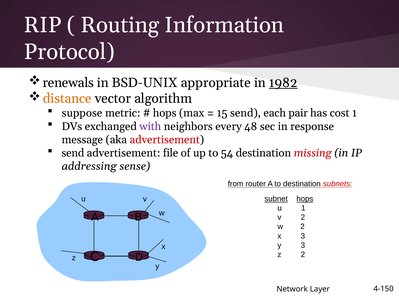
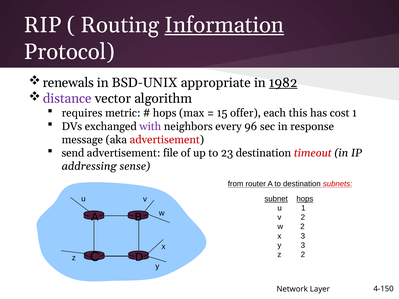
Information underline: none -> present (224, 25)
distance colour: orange -> purple (67, 99)
suppose: suppose -> requires (82, 113)
15 send: send -> offer (245, 113)
pair: pair -> this (298, 113)
48: 48 -> 96 (251, 126)
54: 54 -> 23 (227, 153)
missing: missing -> timeout (313, 153)
